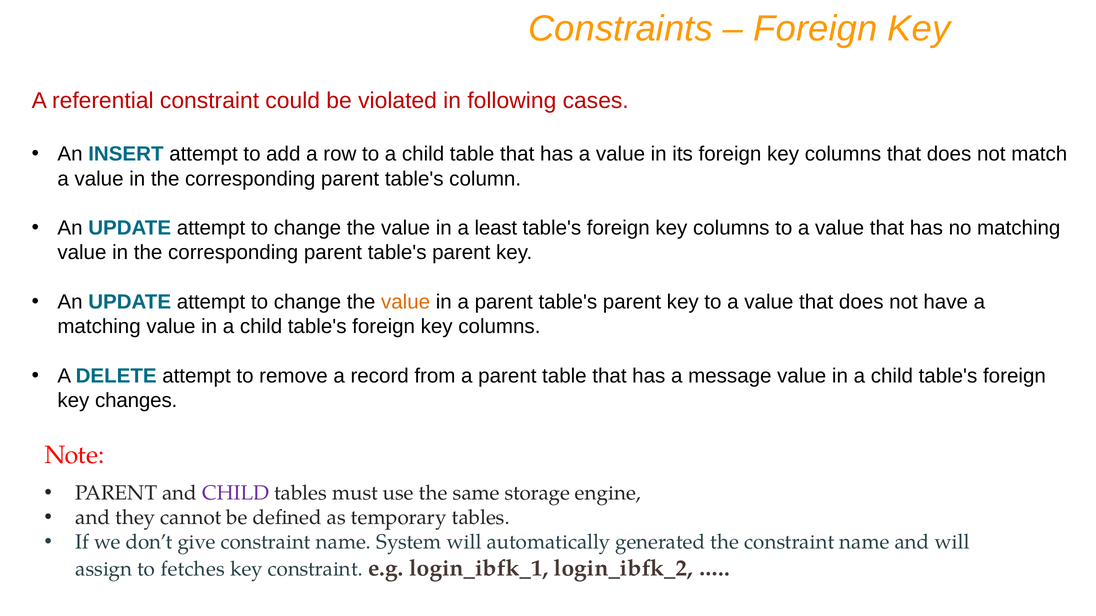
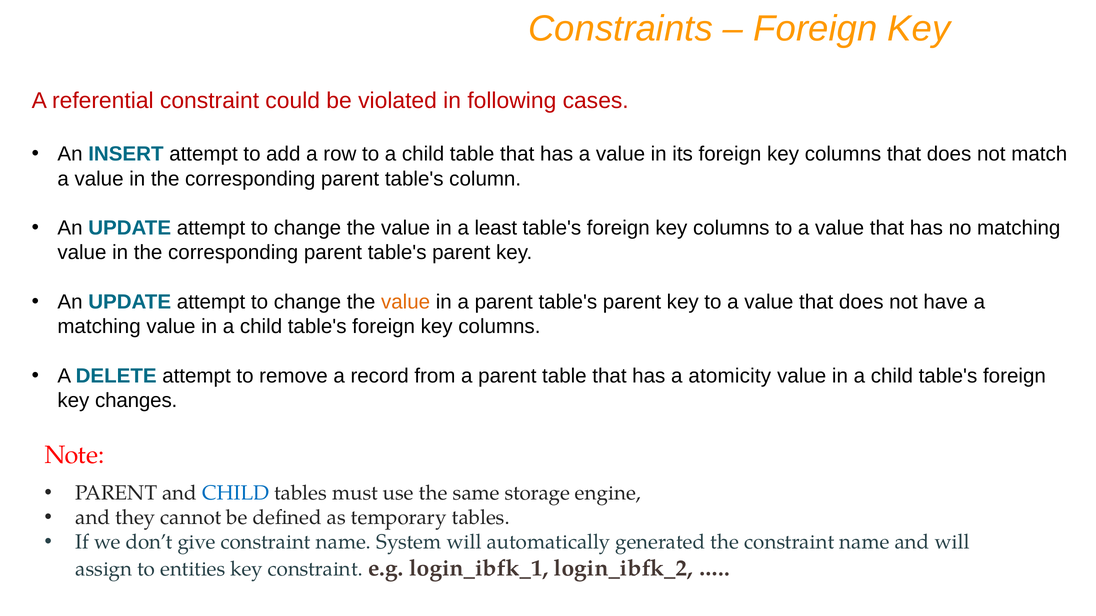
message: message -> atomicity (730, 376)
CHILD colour: purple -> blue (236, 493)
fetches: fetches -> entities (193, 570)
